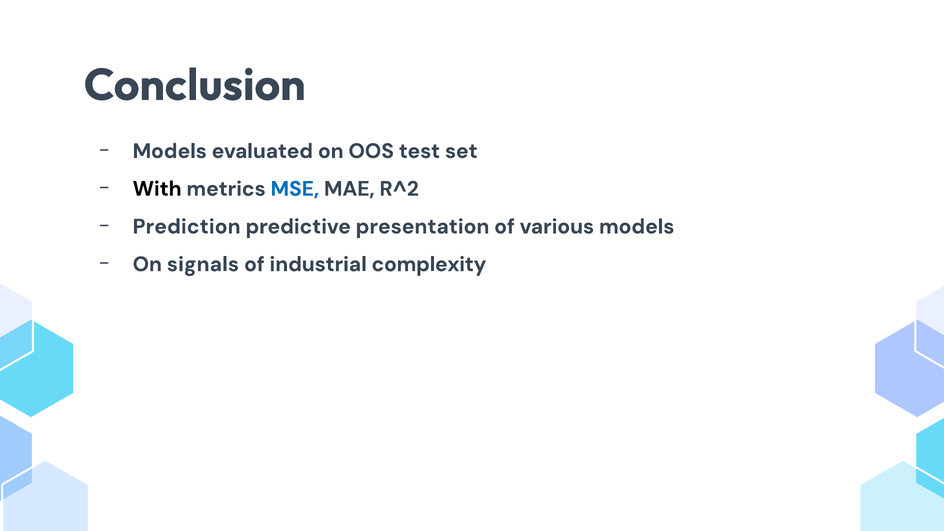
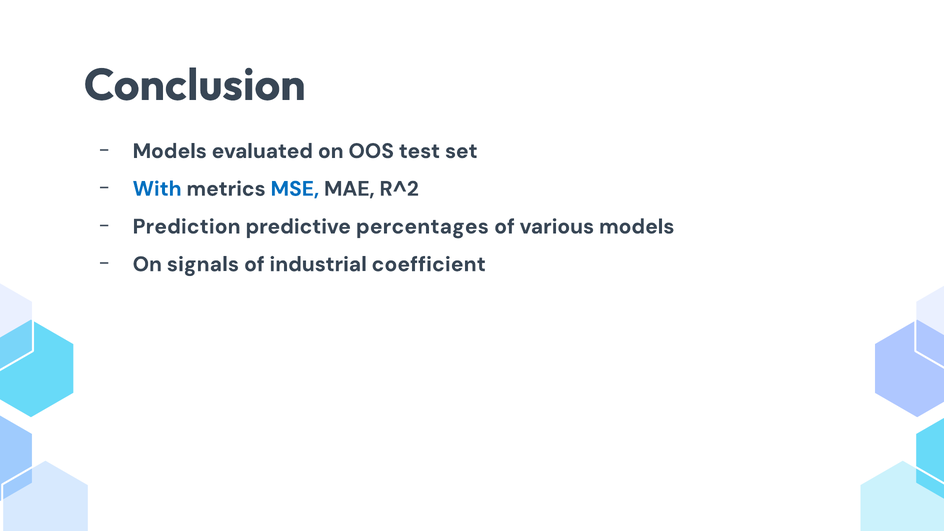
With colour: black -> blue (157, 189)
presentation: presentation -> percentages (422, 227)
complexity: complexity -> coefficient (429, 264)
